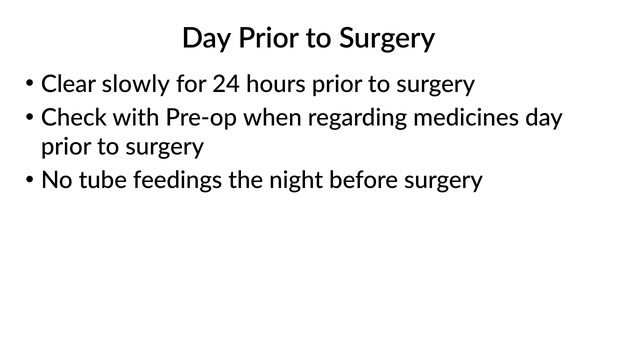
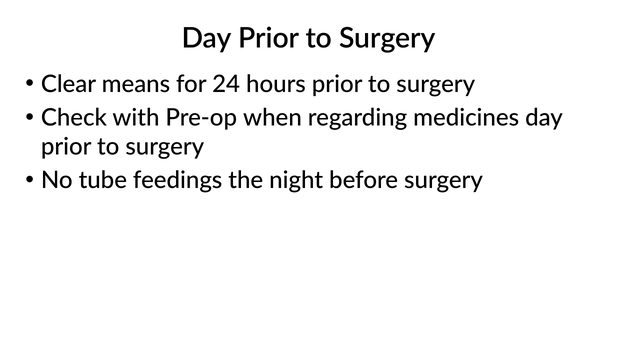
slowly: slowly -> means (136, 84)
